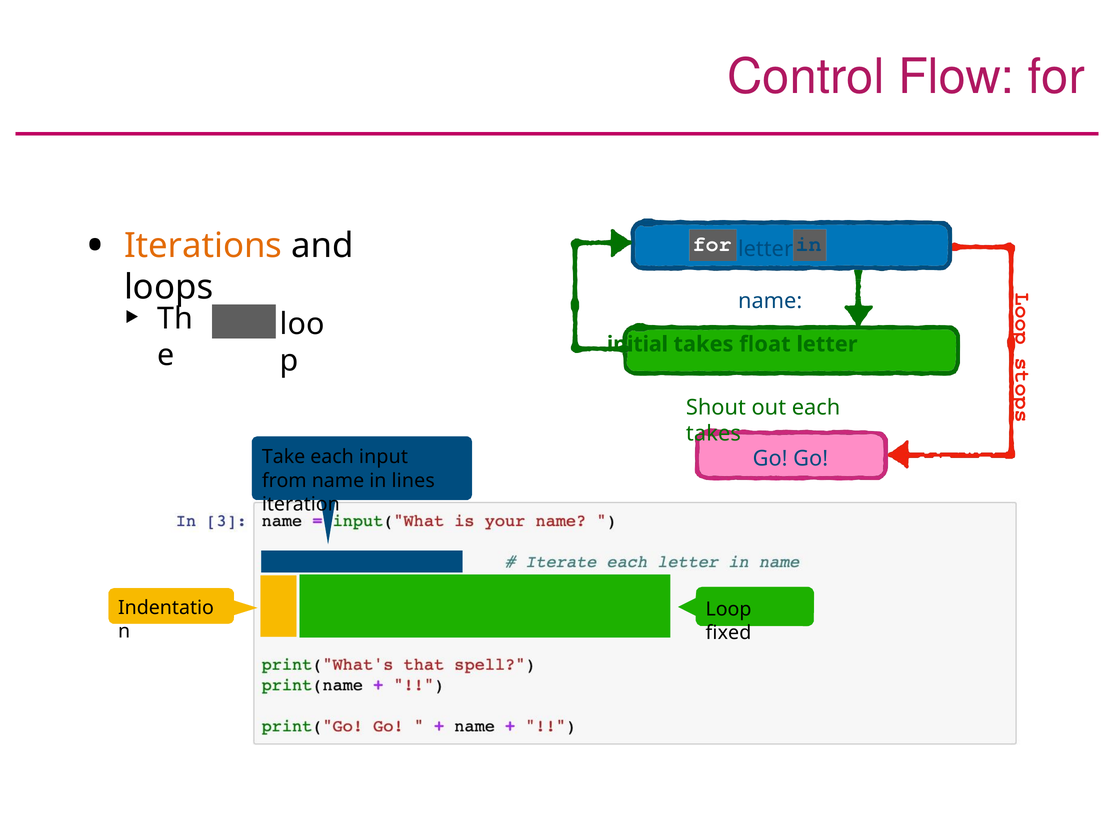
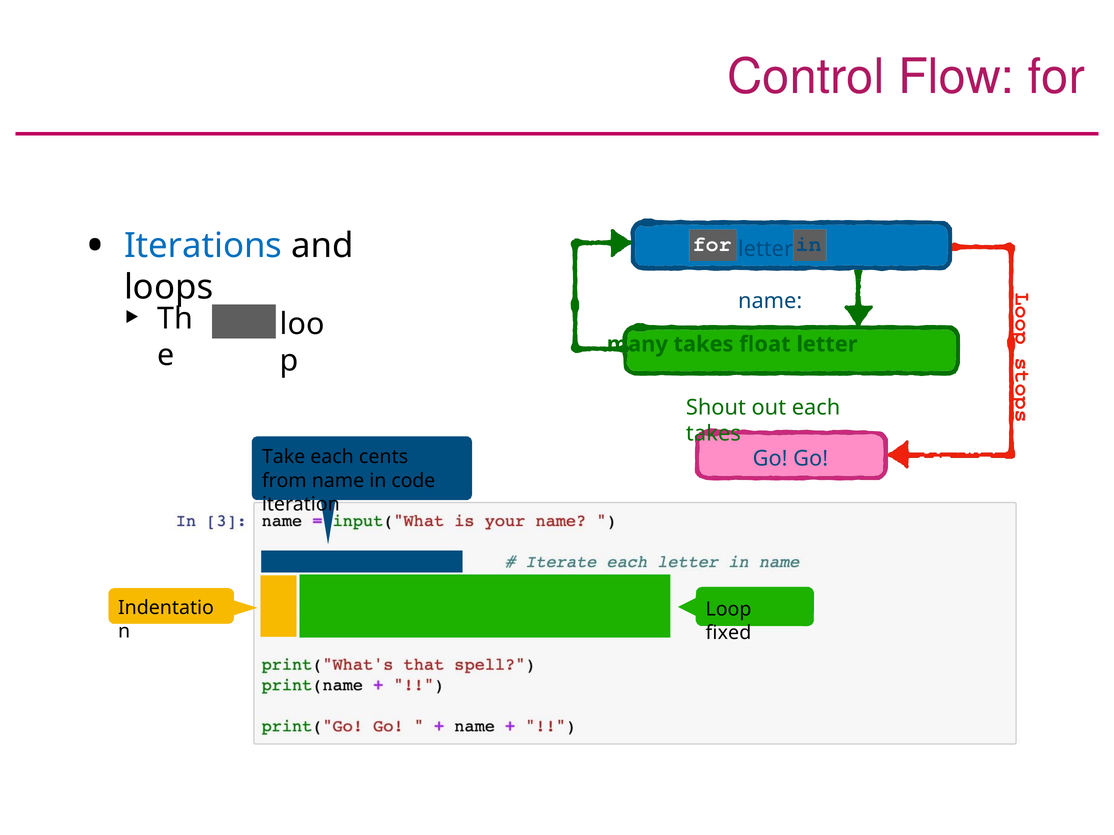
Iterations colour: orange -> blue (203, 246)
initial: initial -> many (637, 344)
input: input -> cents (384, 457)
lines: lines -> code (413, 481)
